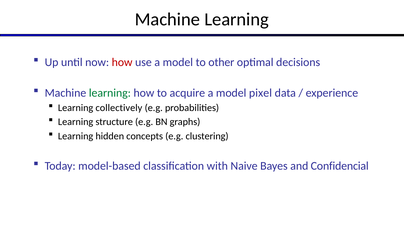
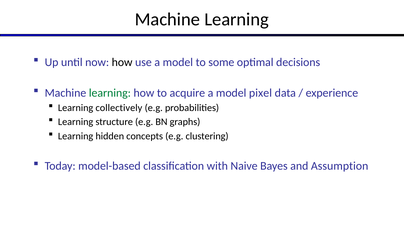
how colour: red -> black (122, 62)
other: other -> some (221, 62)
Confidencial: Confidencial -> Assumption (340, 166)
